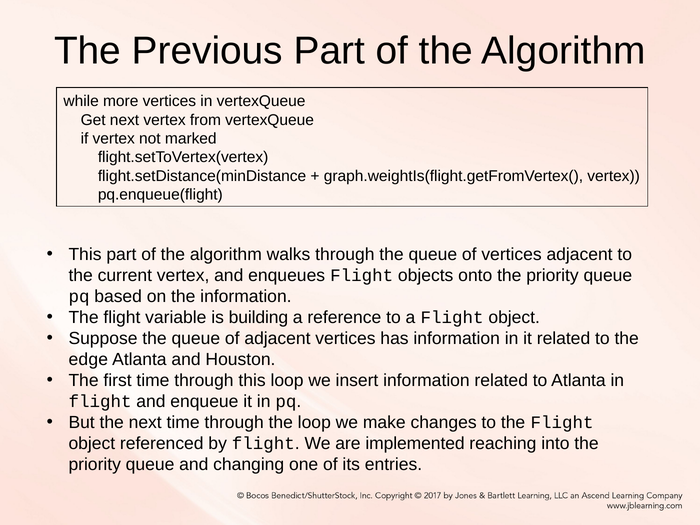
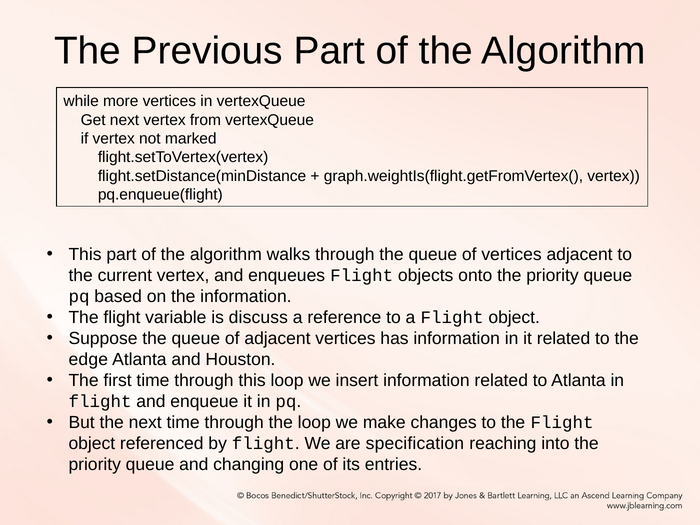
building: building -> discuss (258, 317)
implemented: implemented -> specification (415, 443)
